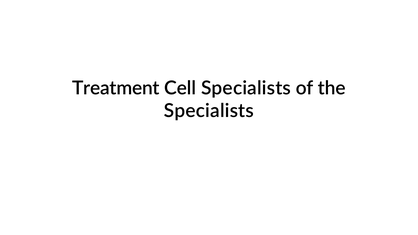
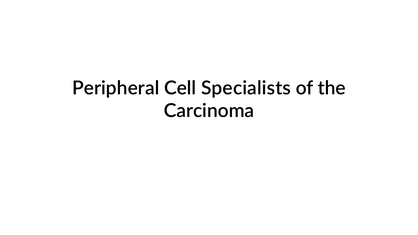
Treatment: Treatment -> Peripheral (116, 88)
Specialists: Specialists -> Carcinoma (209, 111)
